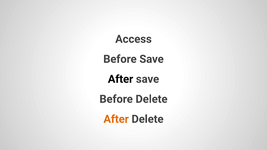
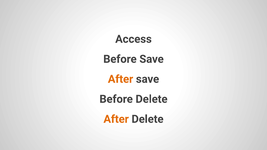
After colour: black -> orange (121, 79)
